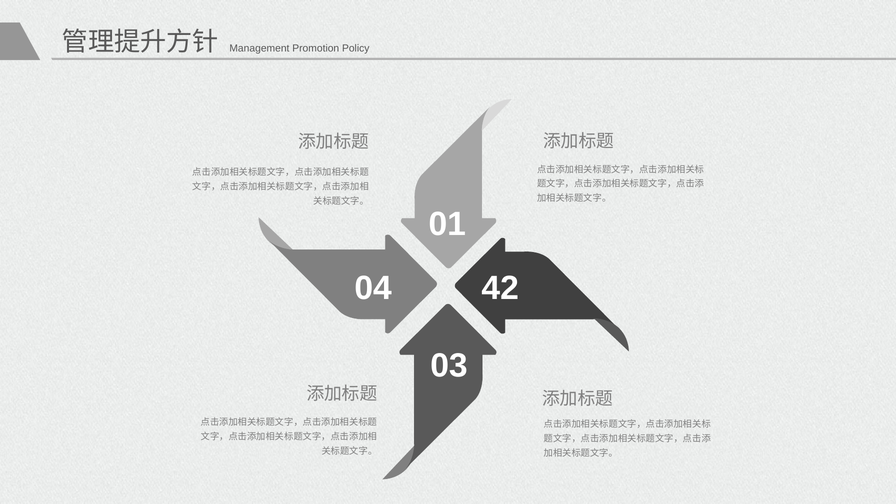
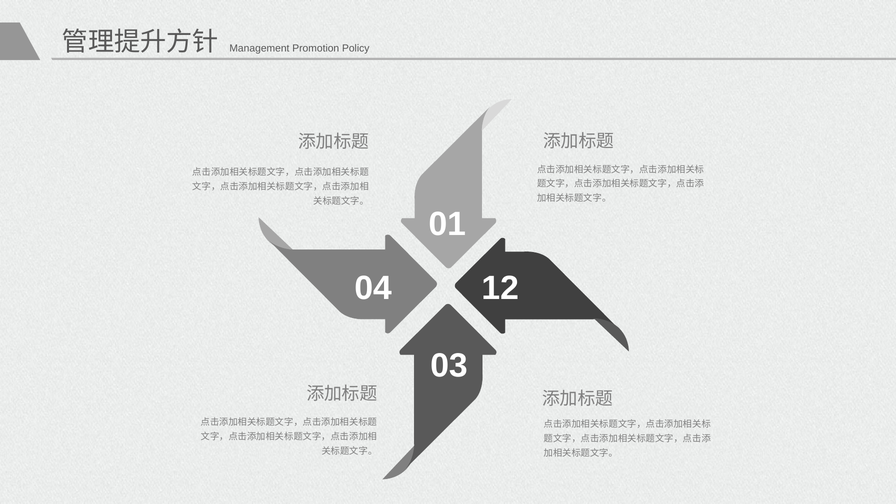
42: 42 -> 12 (500, 288)
